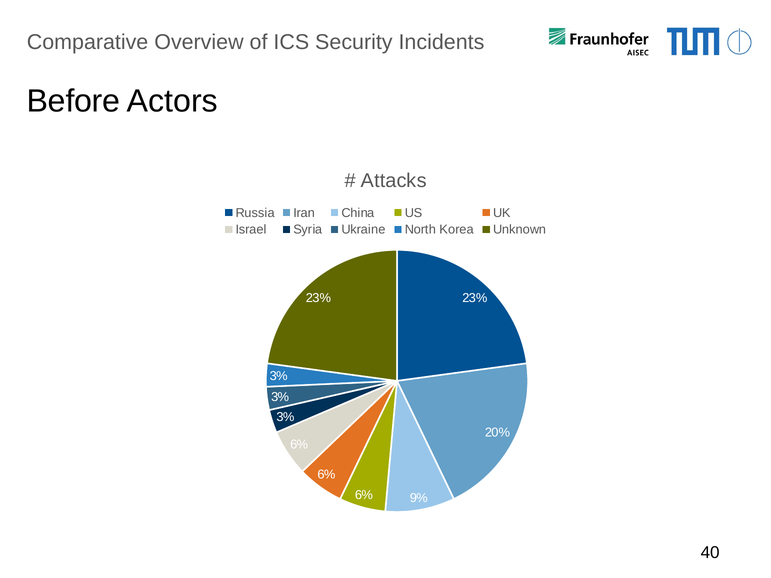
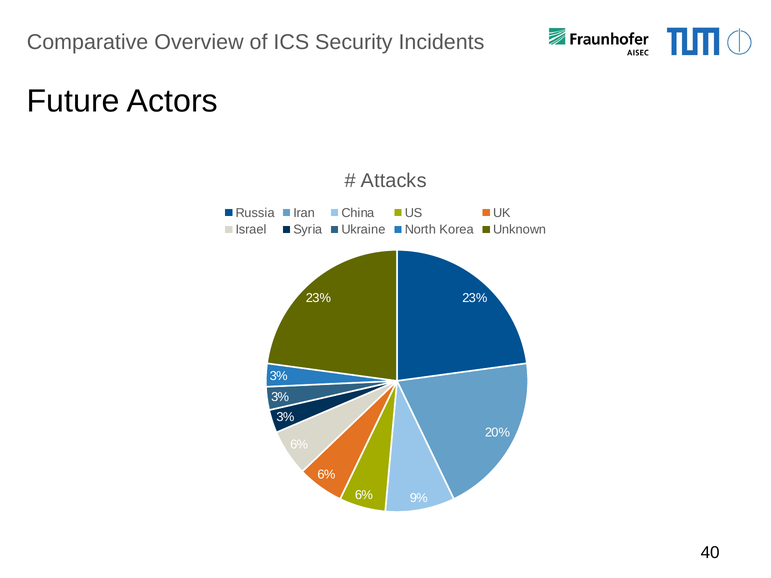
Before: Before -> Future (73, 101)
